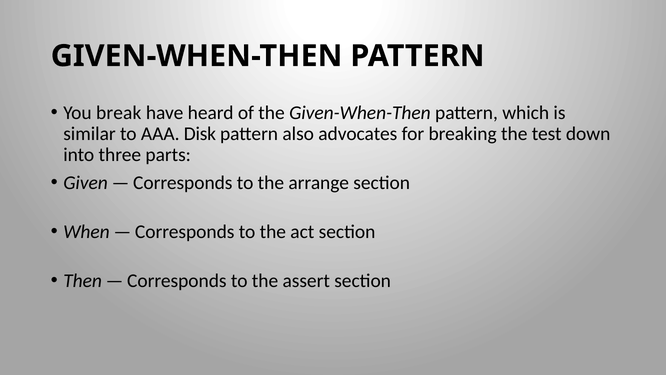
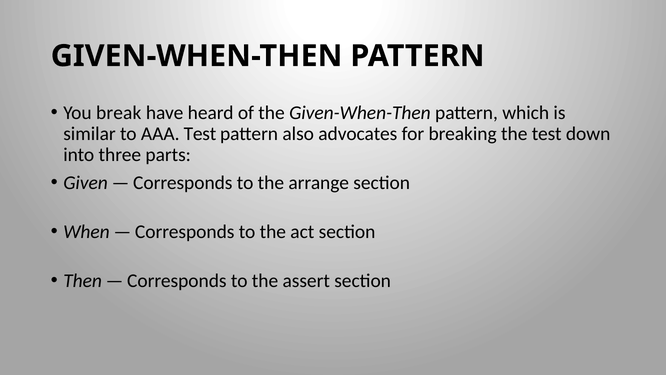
AAA Disk: Disk -> Test (200, 134)
